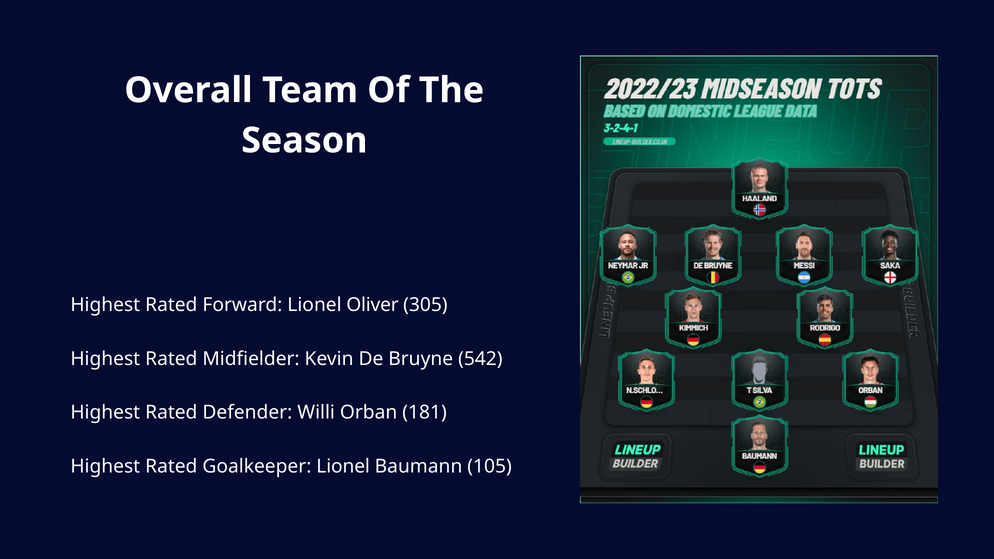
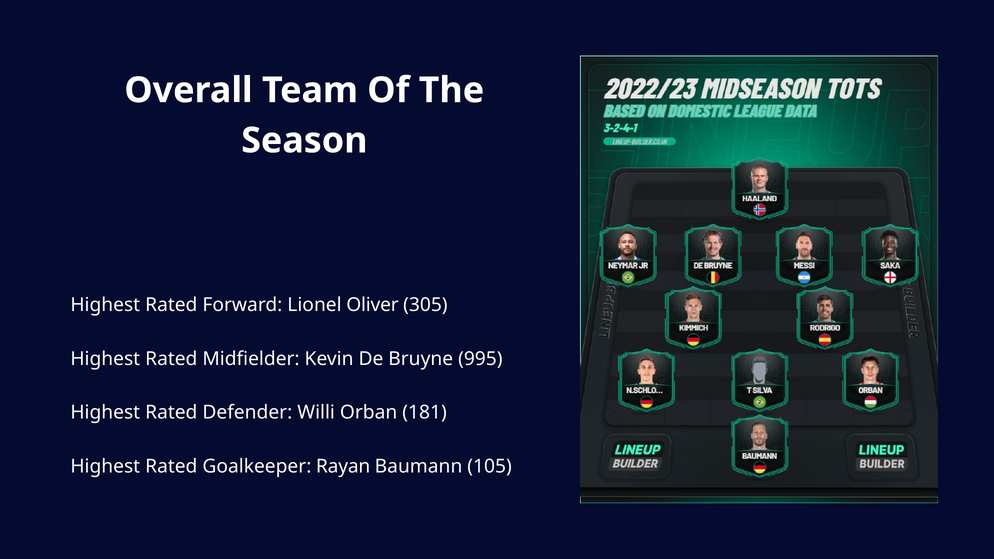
542: 542 -> 995 (480, 359)
Goalkeeper Lionel: Lionel -> Rayan (343, 467)
